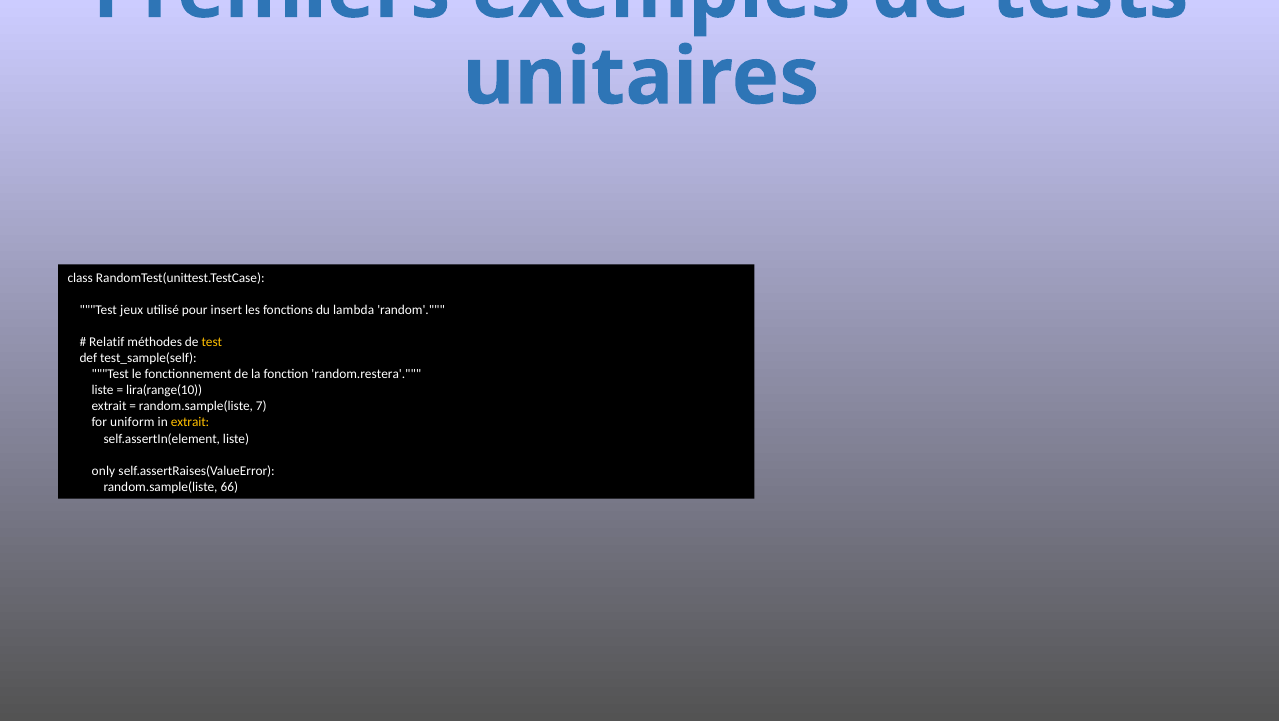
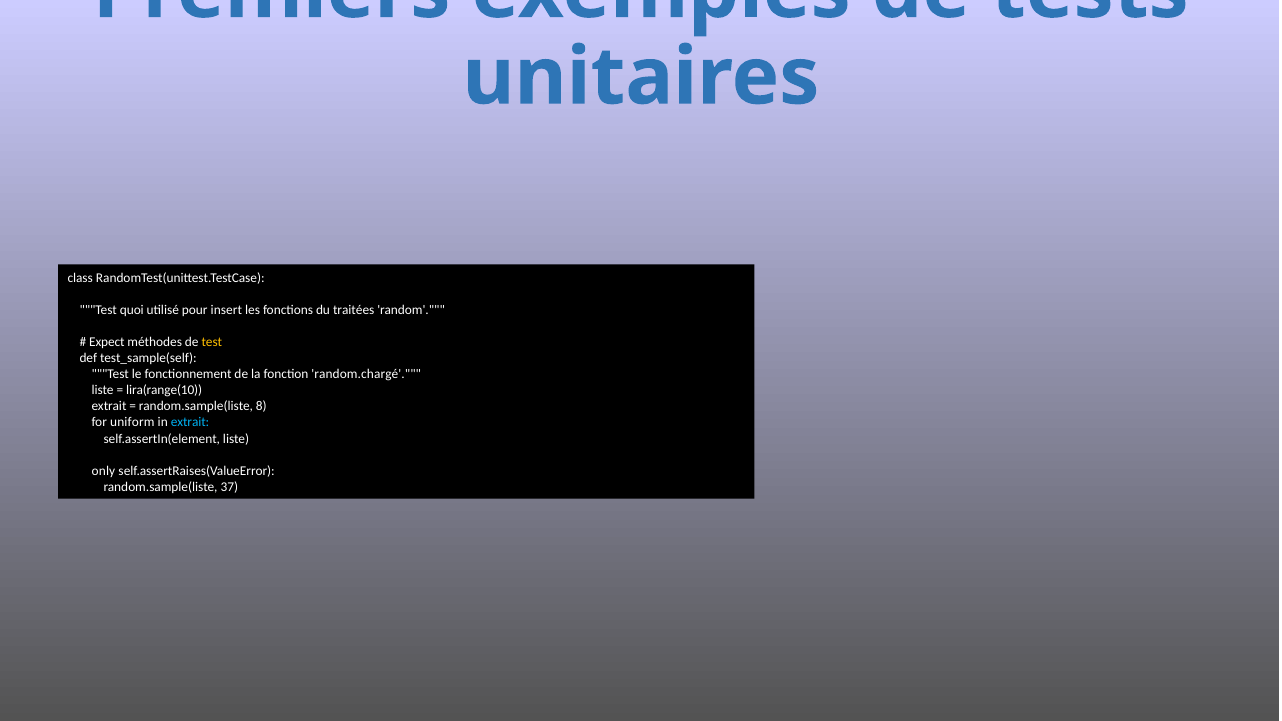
jeux: jeux -> quoi (132, 310)
lambda: lambda -> traitées (354, 310)
Relatif: Relatif -> Expect (107, 342)
random.restera: random.restera -> random.chargé (366, 375)
7: 7 -> 8 (261, 407)
extrait colour: yellow -> light blue (190, 423)
66: 66 -> 37 (229, 487)
